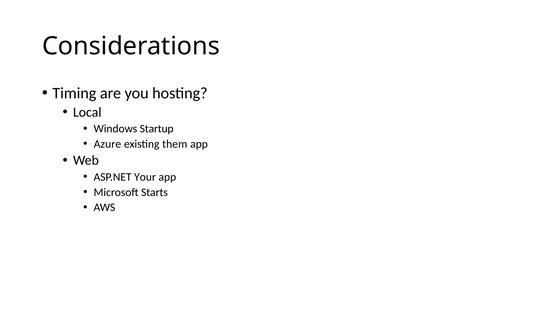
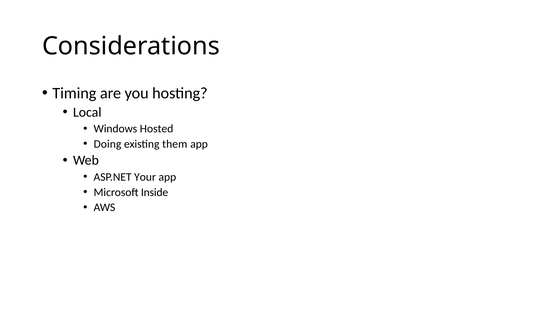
Startup: Startup -> Hosted (157, 129)
Azure: Azure -> Doing (108, 144)
Starts: Starts -> Inside (155, 192)
